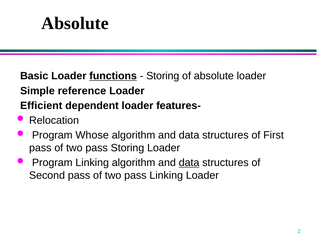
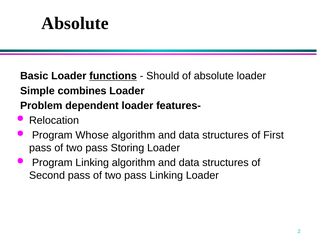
Storing: Storing -> Should (163, 76)
reference: reference -> combines (82, 91)
Efficient: Efficient -> Problem (41, 105)
data underline: present -> none (189, 162)
